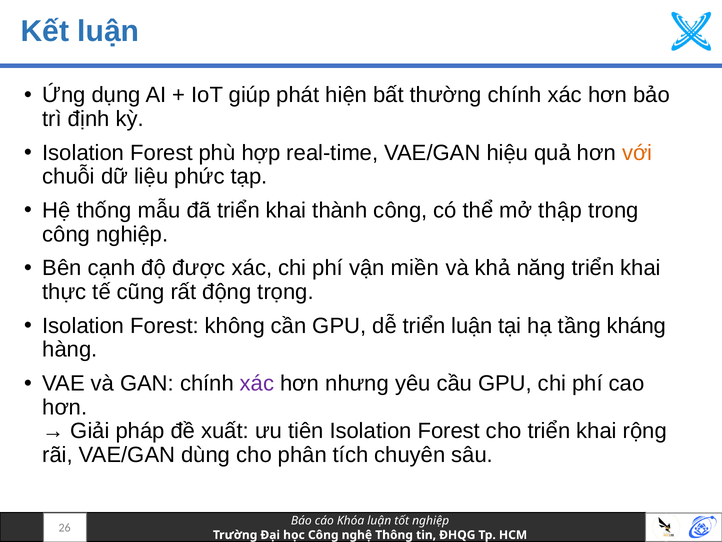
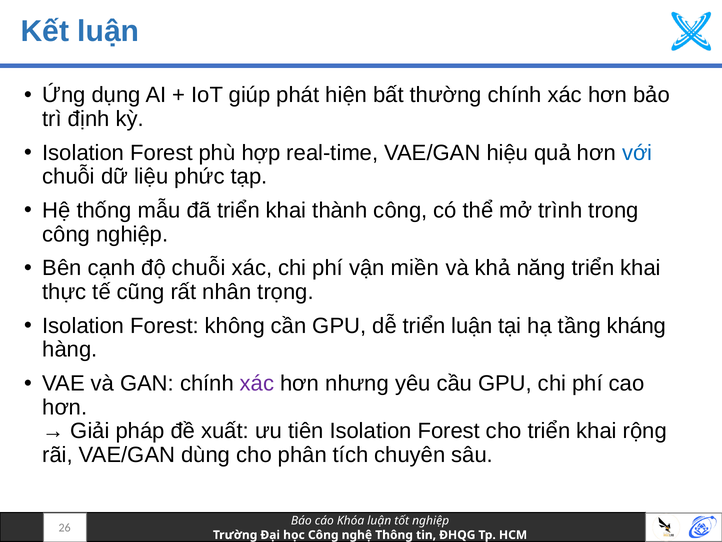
với colour: orange -> blue (637, 153)
thập: thập -> trình (560, 210)
độ được: được -> chuỗi (199, 268)
động: động -> nhân (227, 292)
